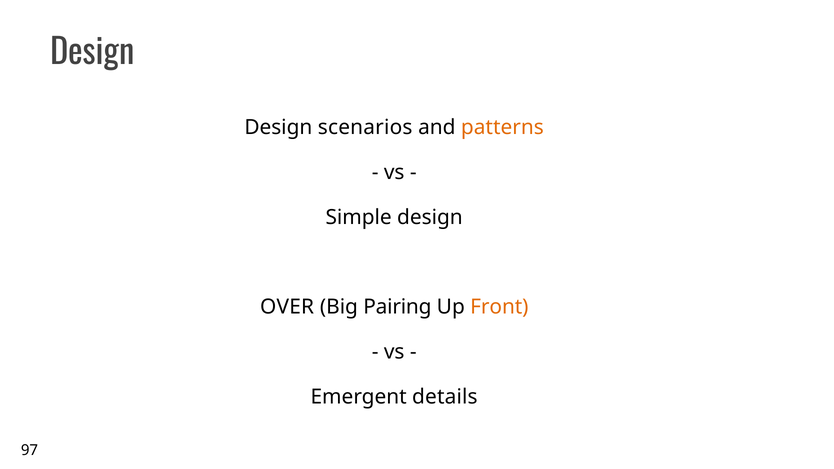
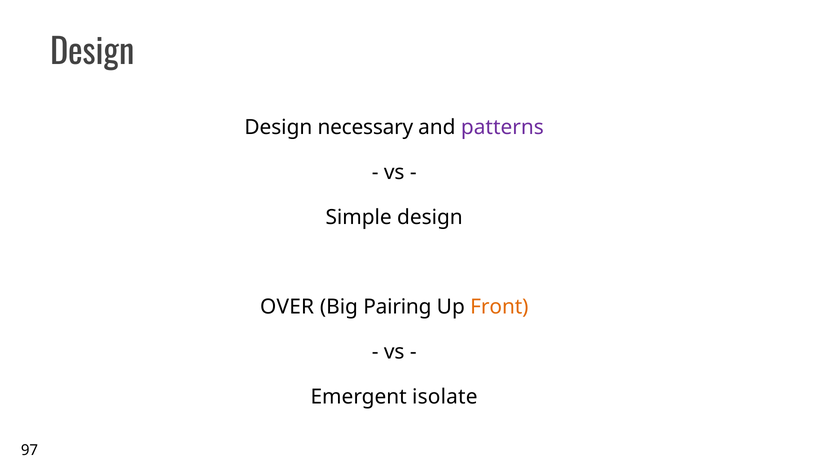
scenarios: scenarios -> necessary (365, 127)
patterns colour: orange -> purple (502, 127)
details: details -> isolate (445, 397)
